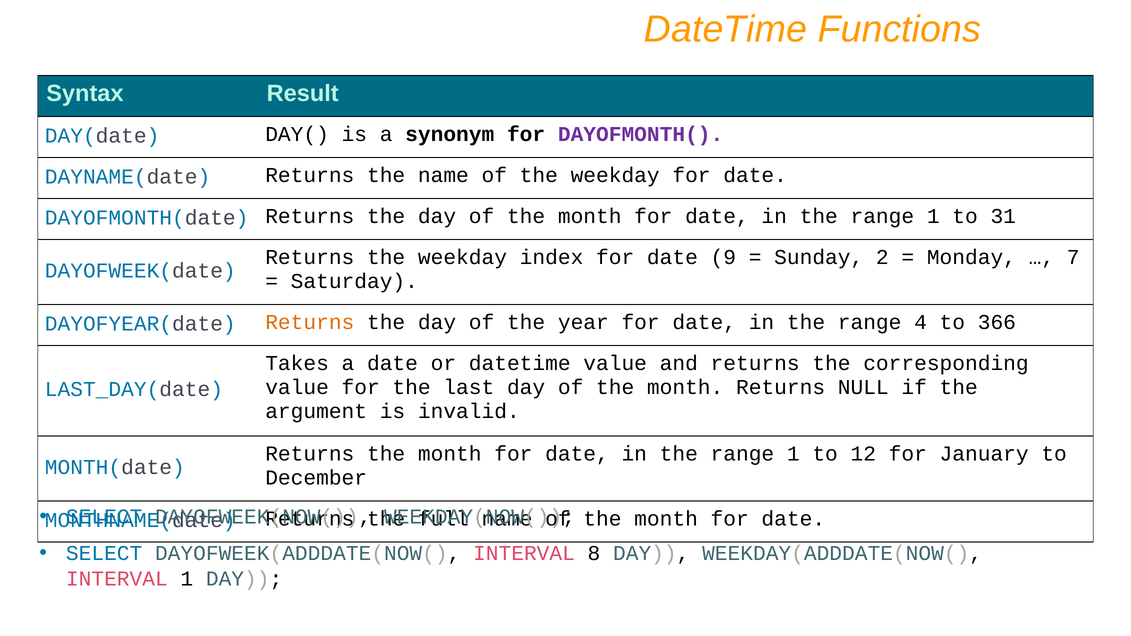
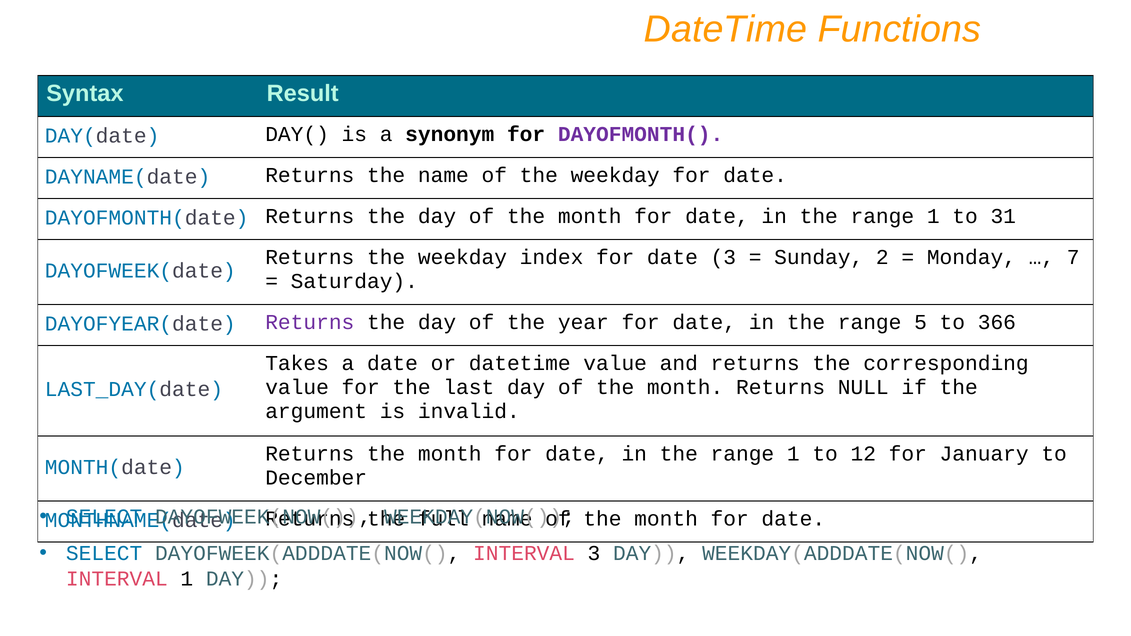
date 9: 9 -> 3 (723, 257)
Returns colour: orange -> purple (310, 322)
4: 4 -> 5 (921, 322)
INTERVAL 8: 8 -> 3 (594, 554)
